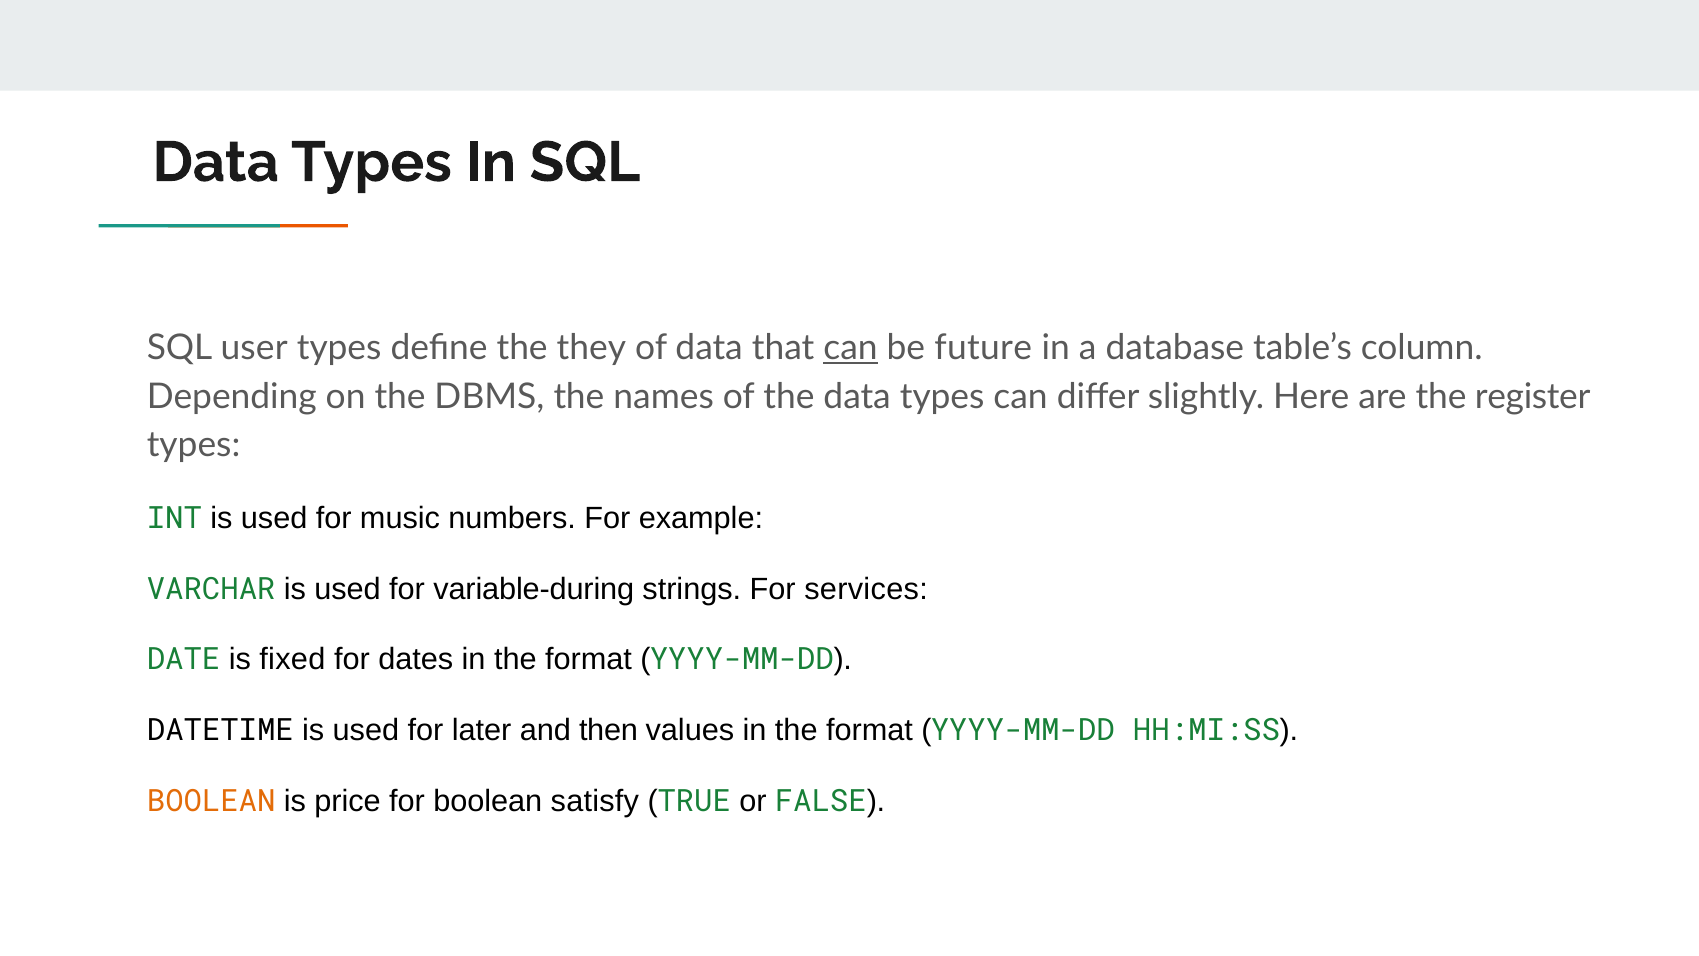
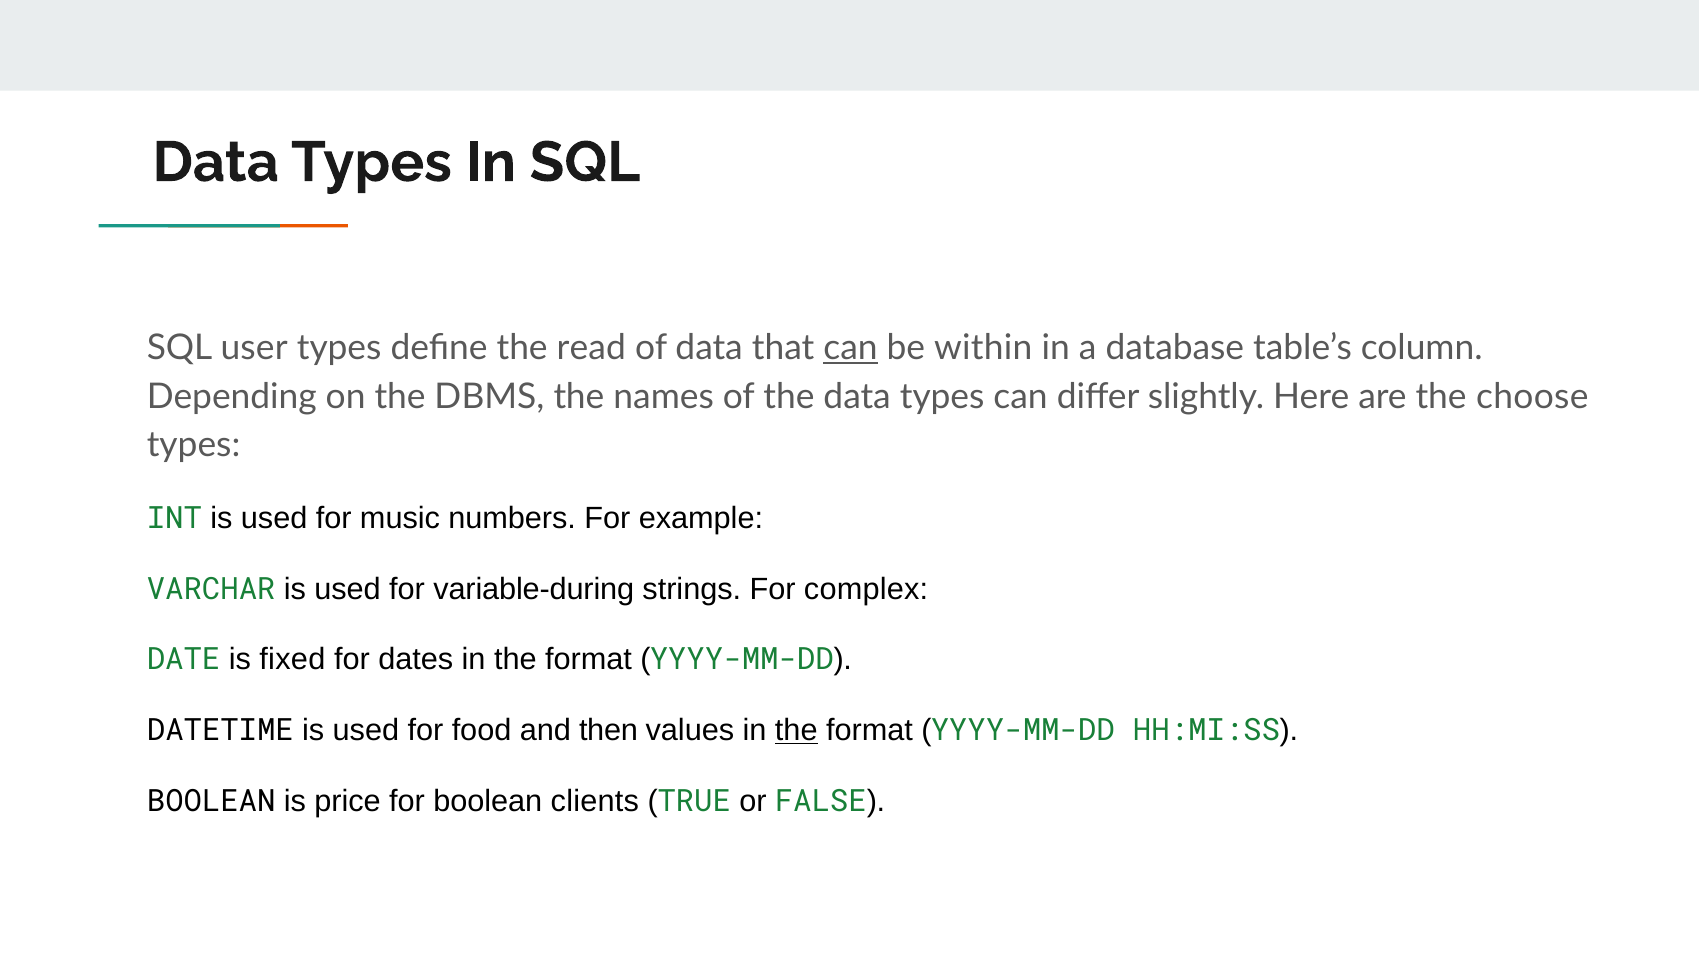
they: they -> read (591, 347)
future: future -> within (983, 347)
register: register -> choose (1532, 396)
services: services -> complex (866, 589)
later: later -> food (482, 730)
the underline: none -> present (796, 730)
BOOLEAN colour: orange -> black (211, 801)
satisfy: satisfy -> clients (595, 801)
